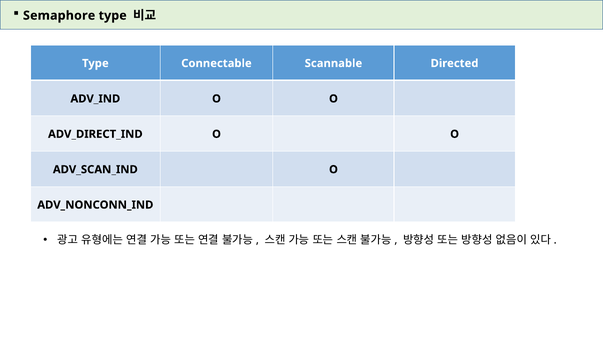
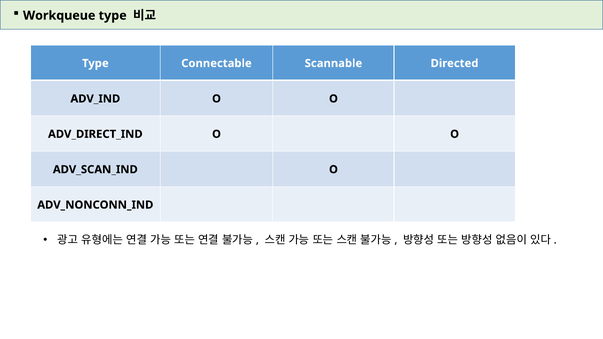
Semaphore: Semaphore -> Workqueue (59, 16)
